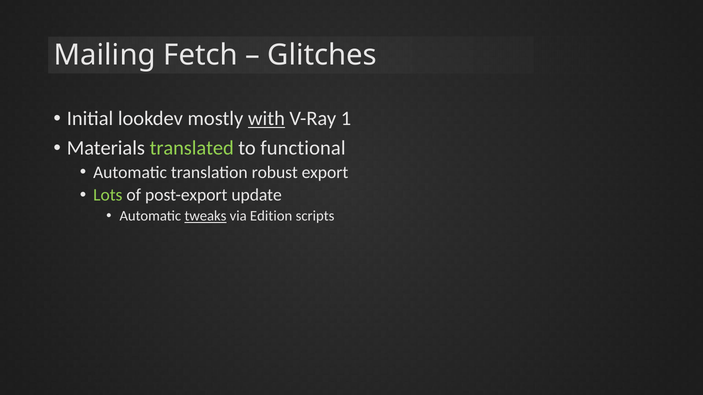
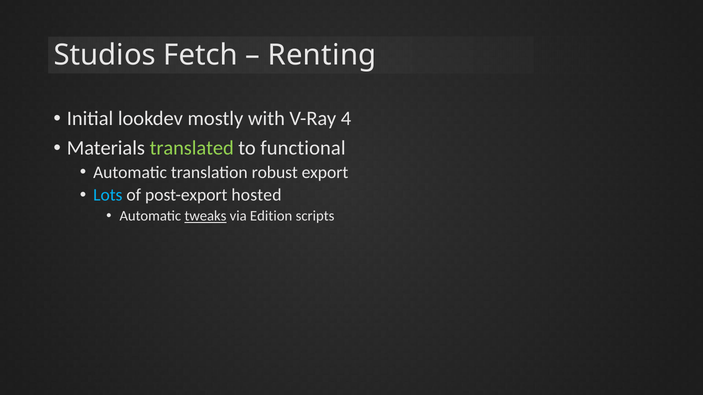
Mailing: Mailing -> Studios (105, 55)
Glitches: Glitches -> Renting (322, 55)
with underline: present -> none (266, 119)
1: 1 -> 4 (346, 119)
Lots colour: light green -> light blue (108, 195)
update: update -> hosted (256, 195)
